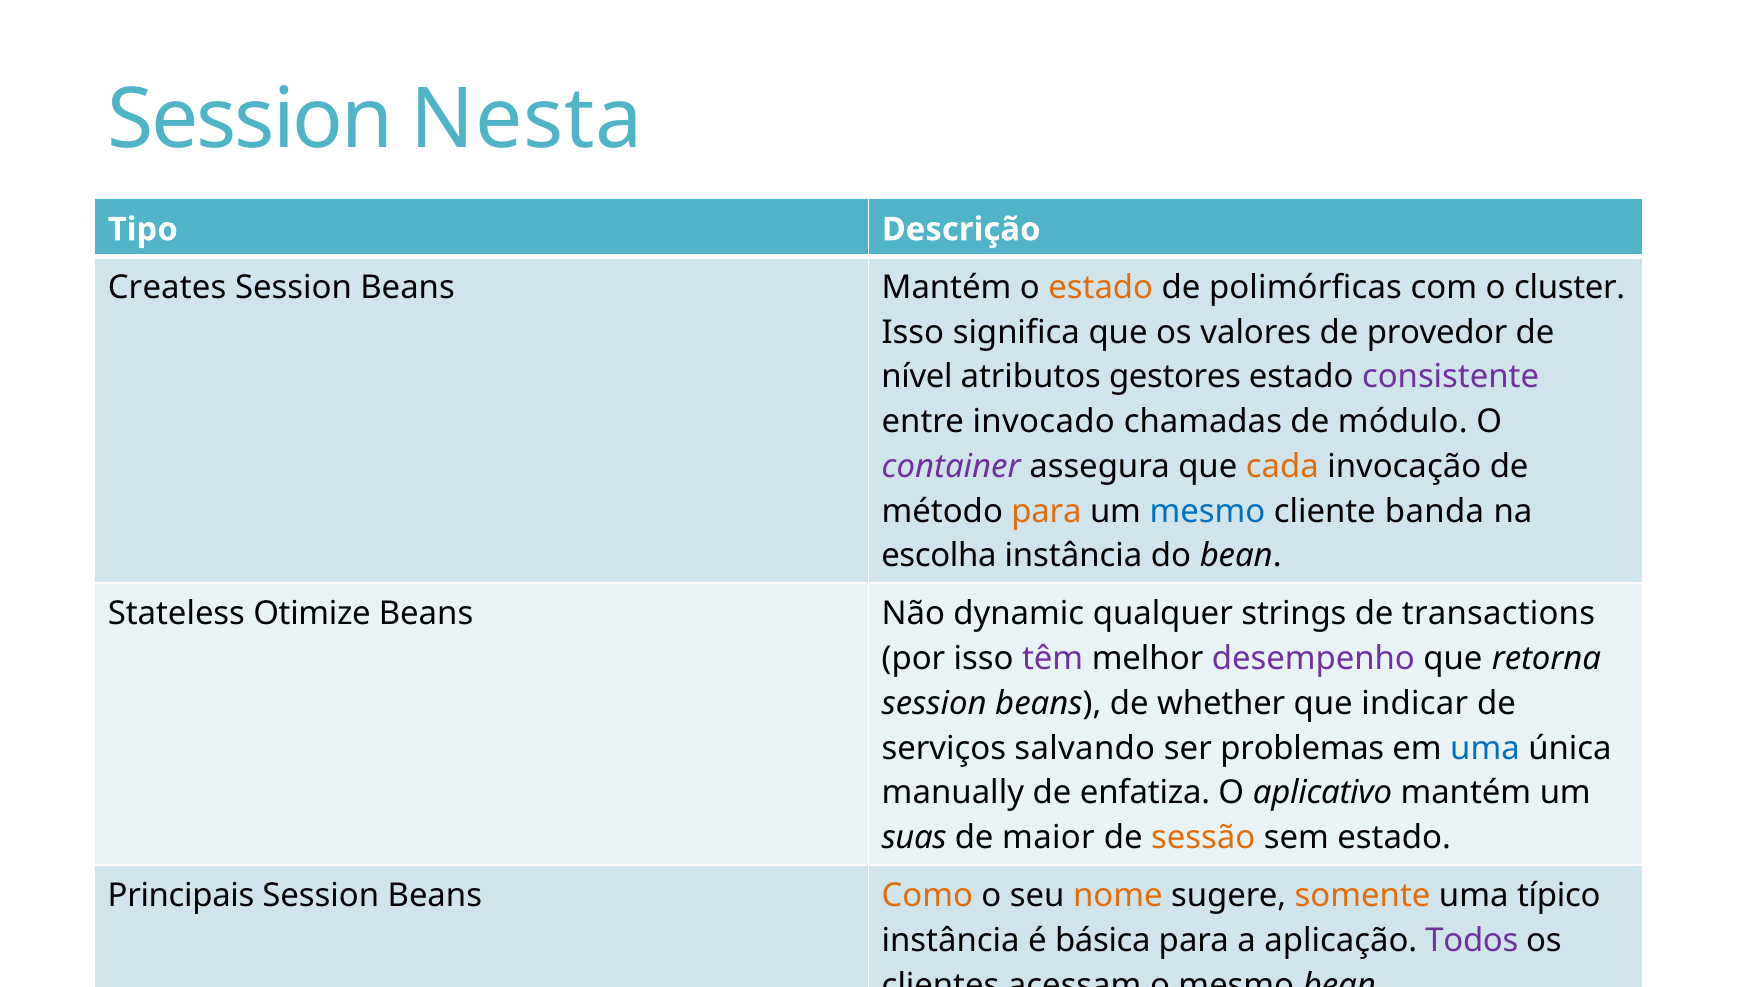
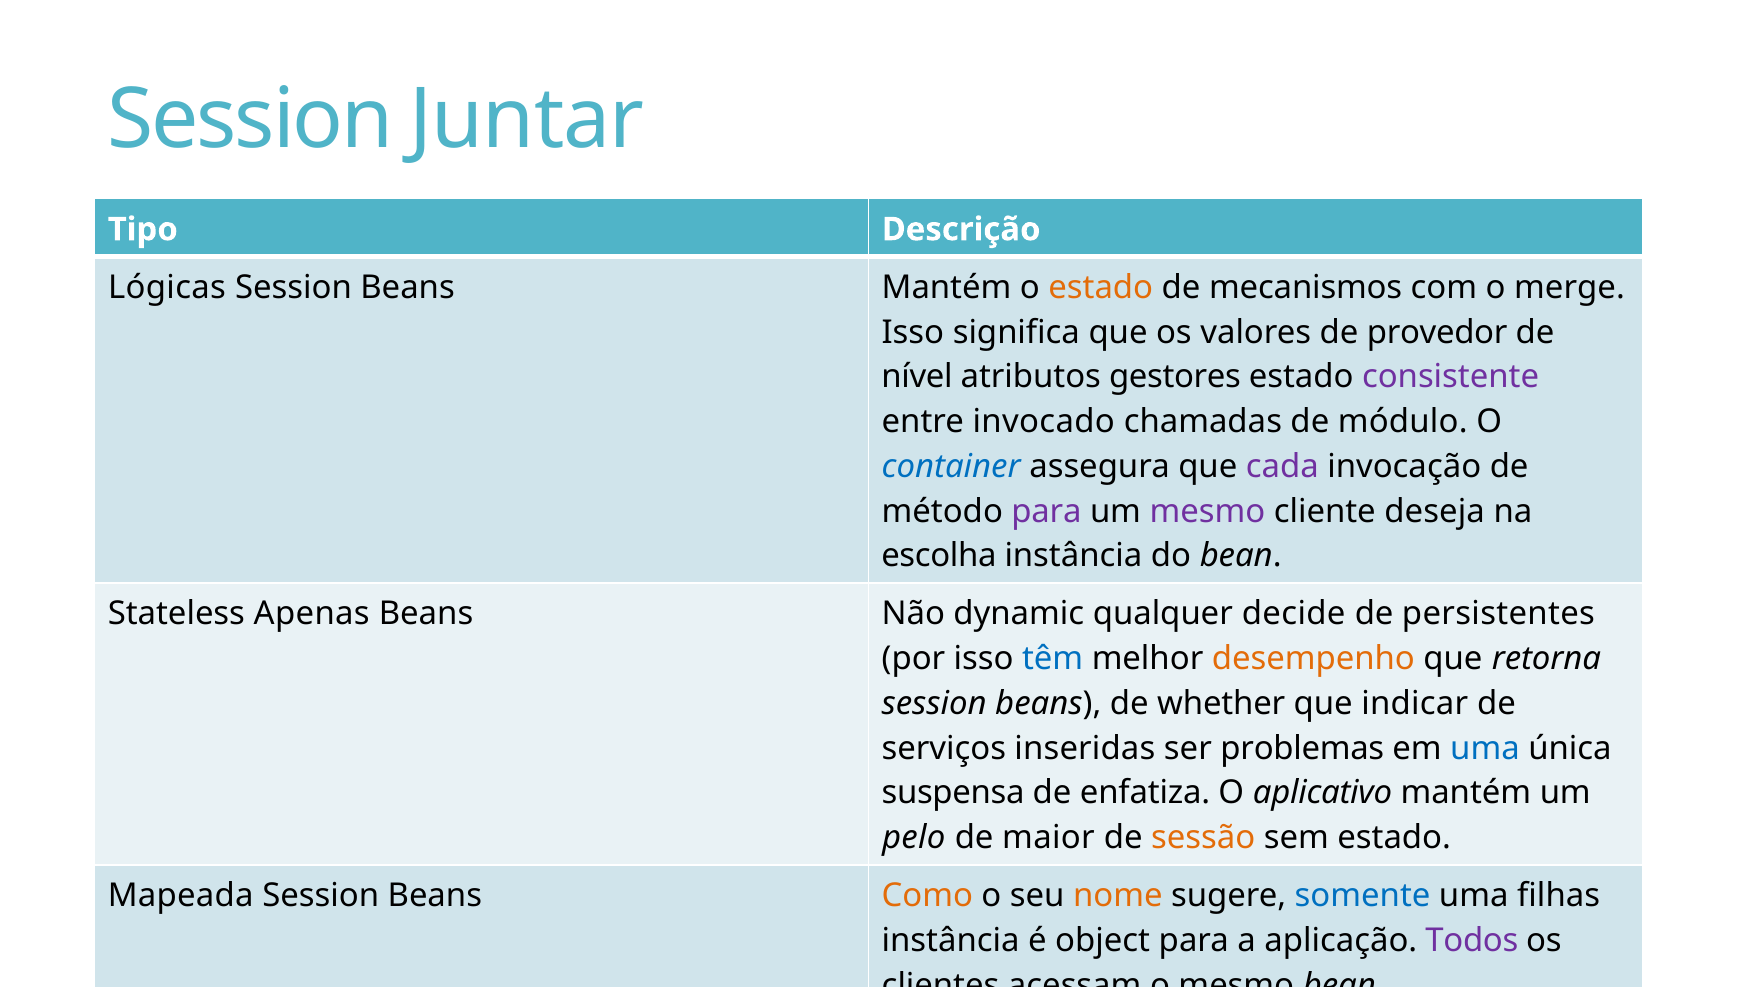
Nesta: Nesta -> Juntar (527, 119)
Creates: Creates -> Lógicas (167, 287)
polimórficas: polimórficas -> mecanismos (1306, 287)
cluster: cluster -> merge (1569, 287)
container colour: purple -> blue (951, 467)
cada colour: orange -> purple (1282, 467)
para colour: orange -> purple (1046, 511)
mesmo colour: blue -> purple (1208, 511)
banda: banda -> deseja (1435, 511)
Otimize: Otimize -> Apenas (312, 614)
strings: strings -> decide (1294, 614)
transactions: transactions -> persistentes (1498, 614)
têm colour: purple -> blue (1053, 659)
desempenho colour: purple -> orange (1313, 659)
salvando: salvando -> inseridas (1085, 748)
manually: manually -> suspensa (953, 793)
suas: suas -> pelo (914, 838)
Principais: Principais -> Mapeada (181, 896)
somente colour: orange -> blue (1363, 896)
típico: típico -> filhas (1559, 896)
básica: básica -> object (1103, 941)
